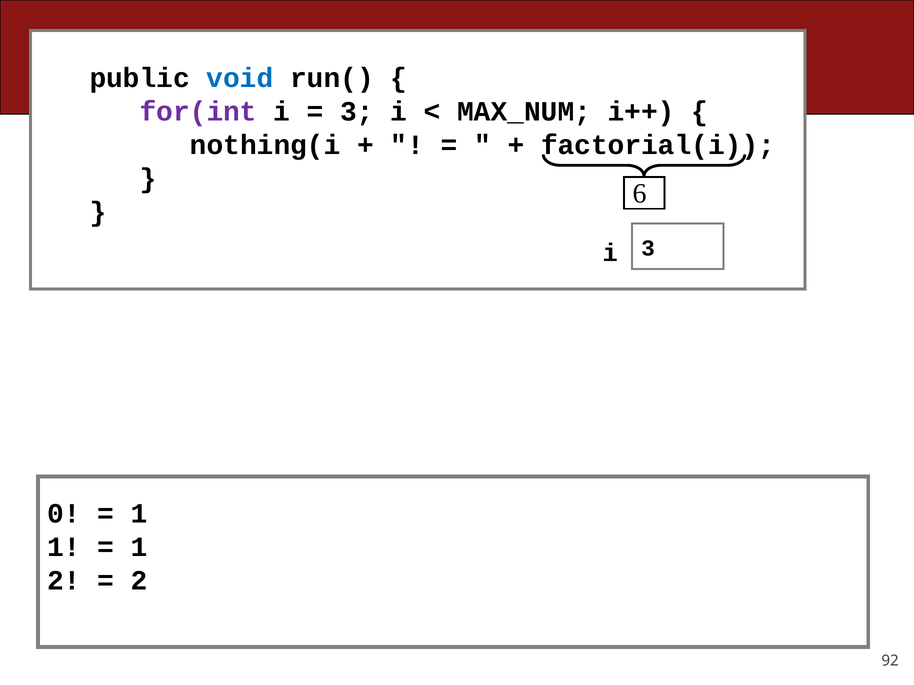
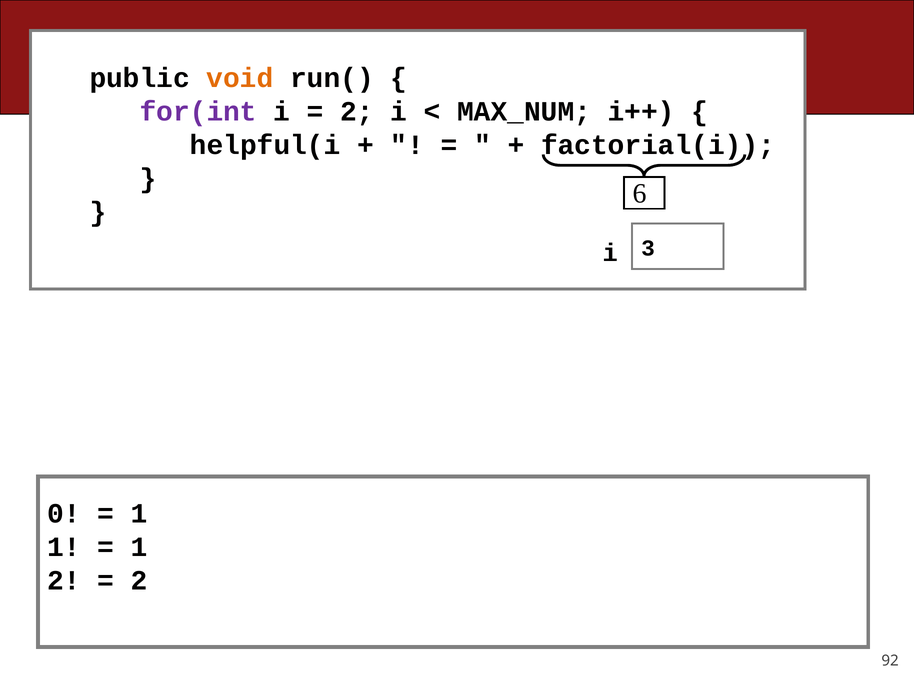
void colour: blue -> orange (240, 78)
3: 3 -> 2 (357, 111)
nothing(i: nothing(i -> helpful(i (265, 145)
